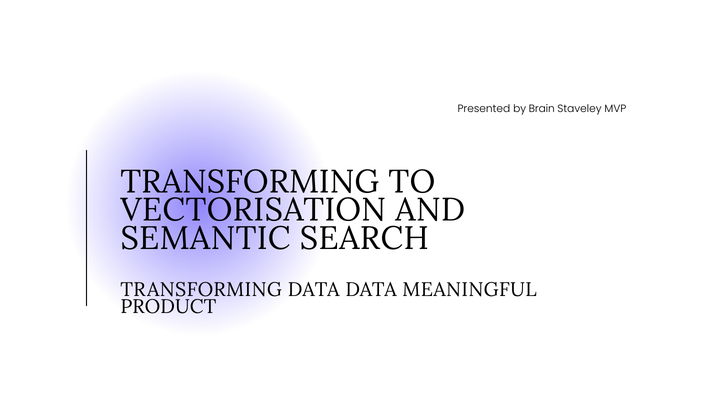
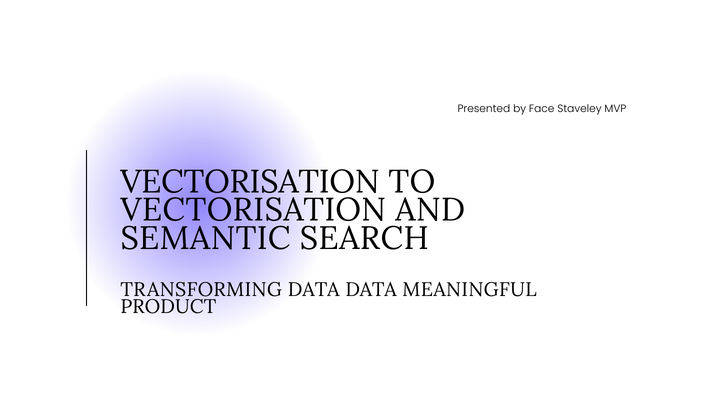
Brain: Brain -> Face (542, 109)
TRANSFORMING: TRANSFORMING -> VECTORISATION (250, 182)
